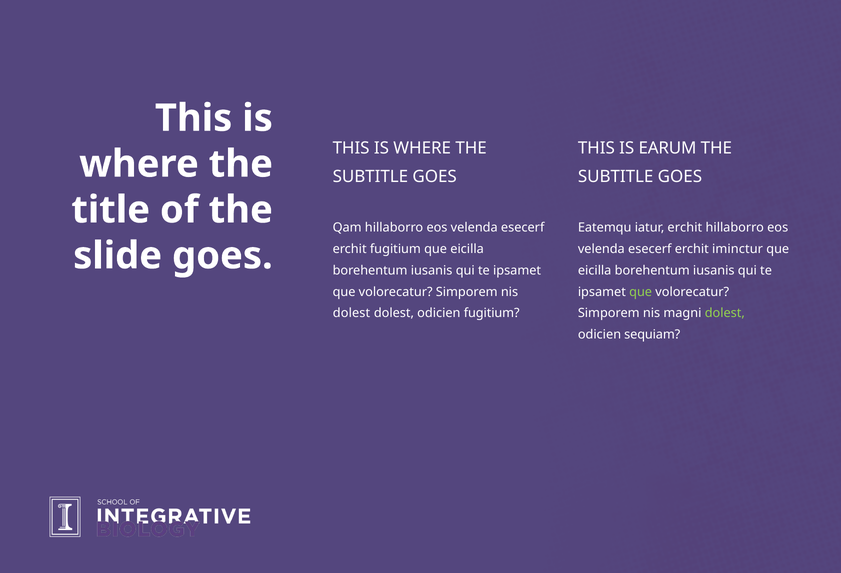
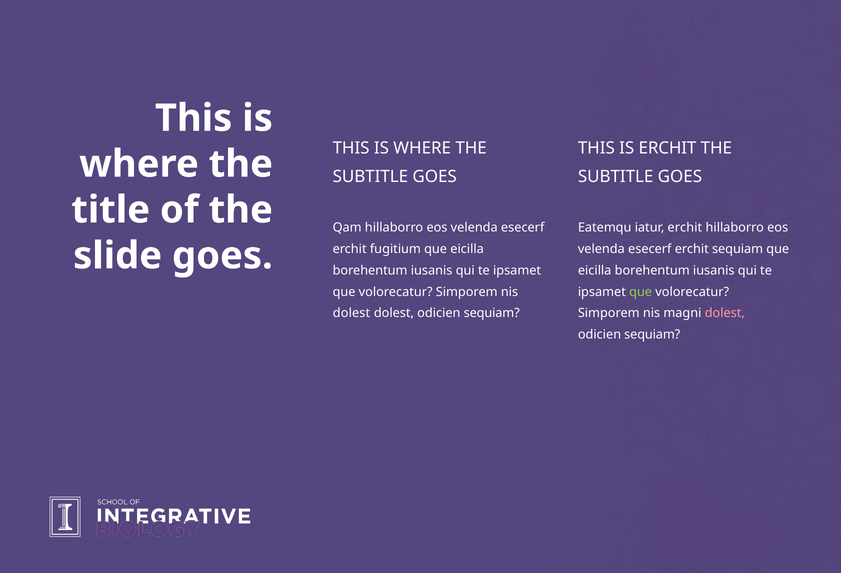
IS EARUM: EARUM -> ERCHIT (667, 148)
erchit iminctur: iminctur -> sequiam (738, 249)
fugitium: fugitium -> sequiam (492, 313)
dolest colour: light green -> pink (725, 313)
